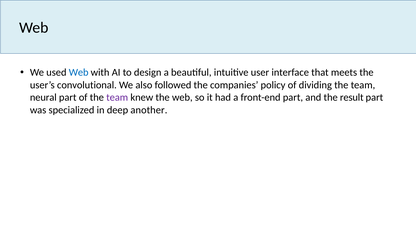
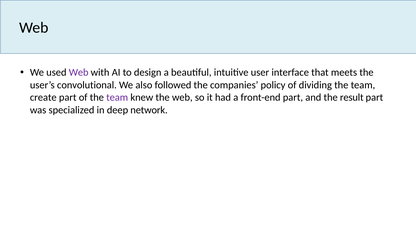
Web colour: blue -> purple (79, 73)
neural: neural -> create (43, 97)
another: another -> network (149, 110)
